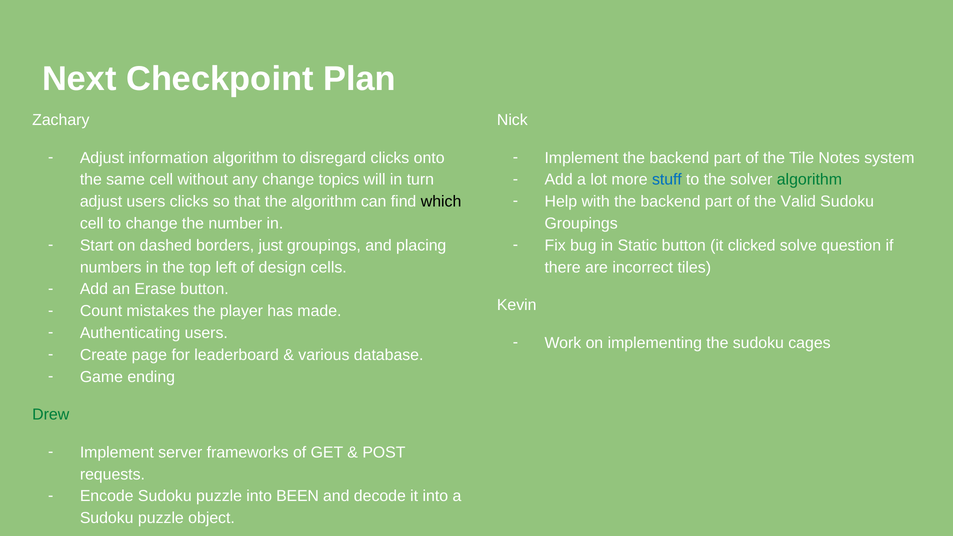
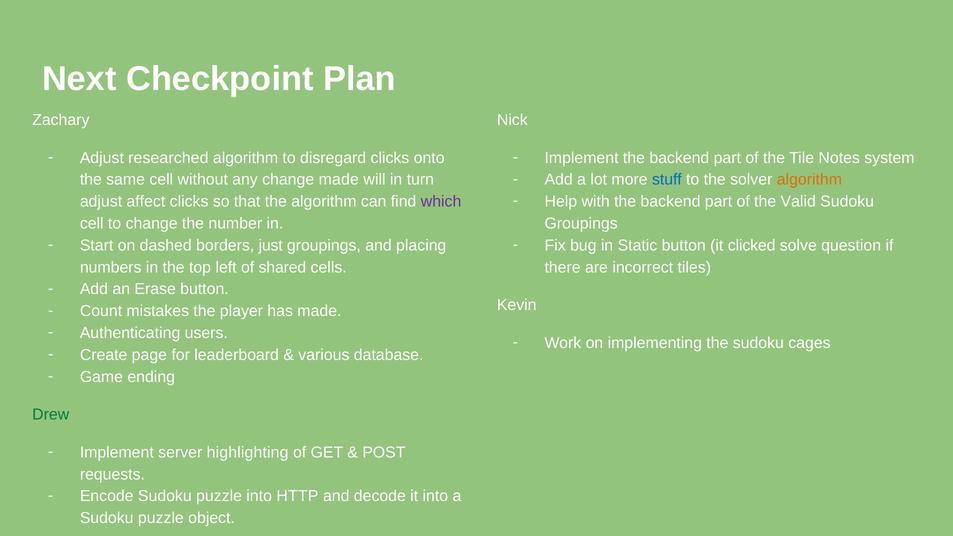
information: information -> researched (168, 158)
algorithm colour: green -> orange (809, 180)
change topics: topics -> made (339, 180)
adjust users: users -> affect (146, 202)
which colour: black -> purple (441, 202)
design: design -> shared (282, 267)
frameworks: frameworks -> highlighting (248, 453)
BEEN: BEEN -> HTTP (297, 496)
